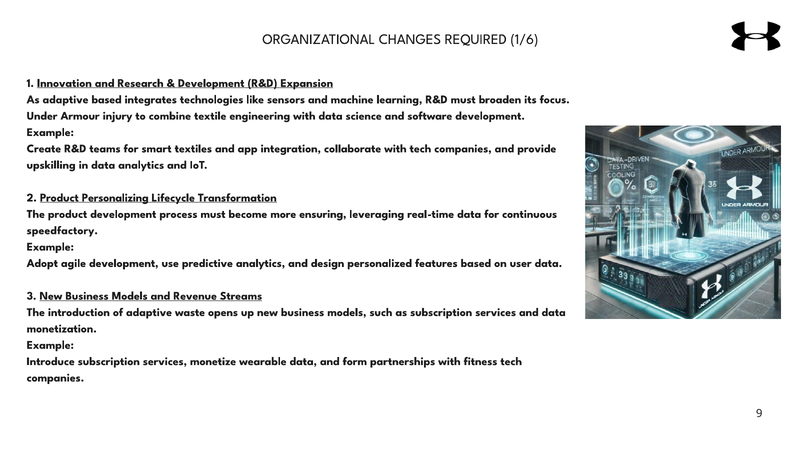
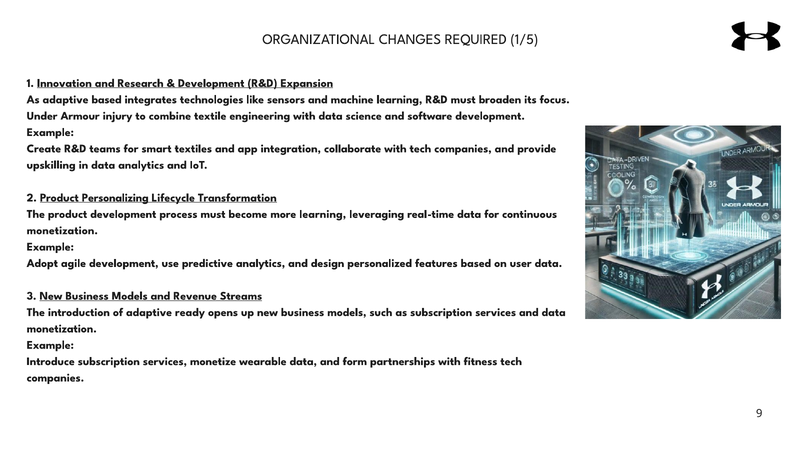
1/6: 1/6 -> 1/5 (524, 39)
more ensuring: ensuring -> learning (323, 214)
speedfactory: speedfactory -> monetization (62, 230)
waste: waste -> ready (190, 312)
